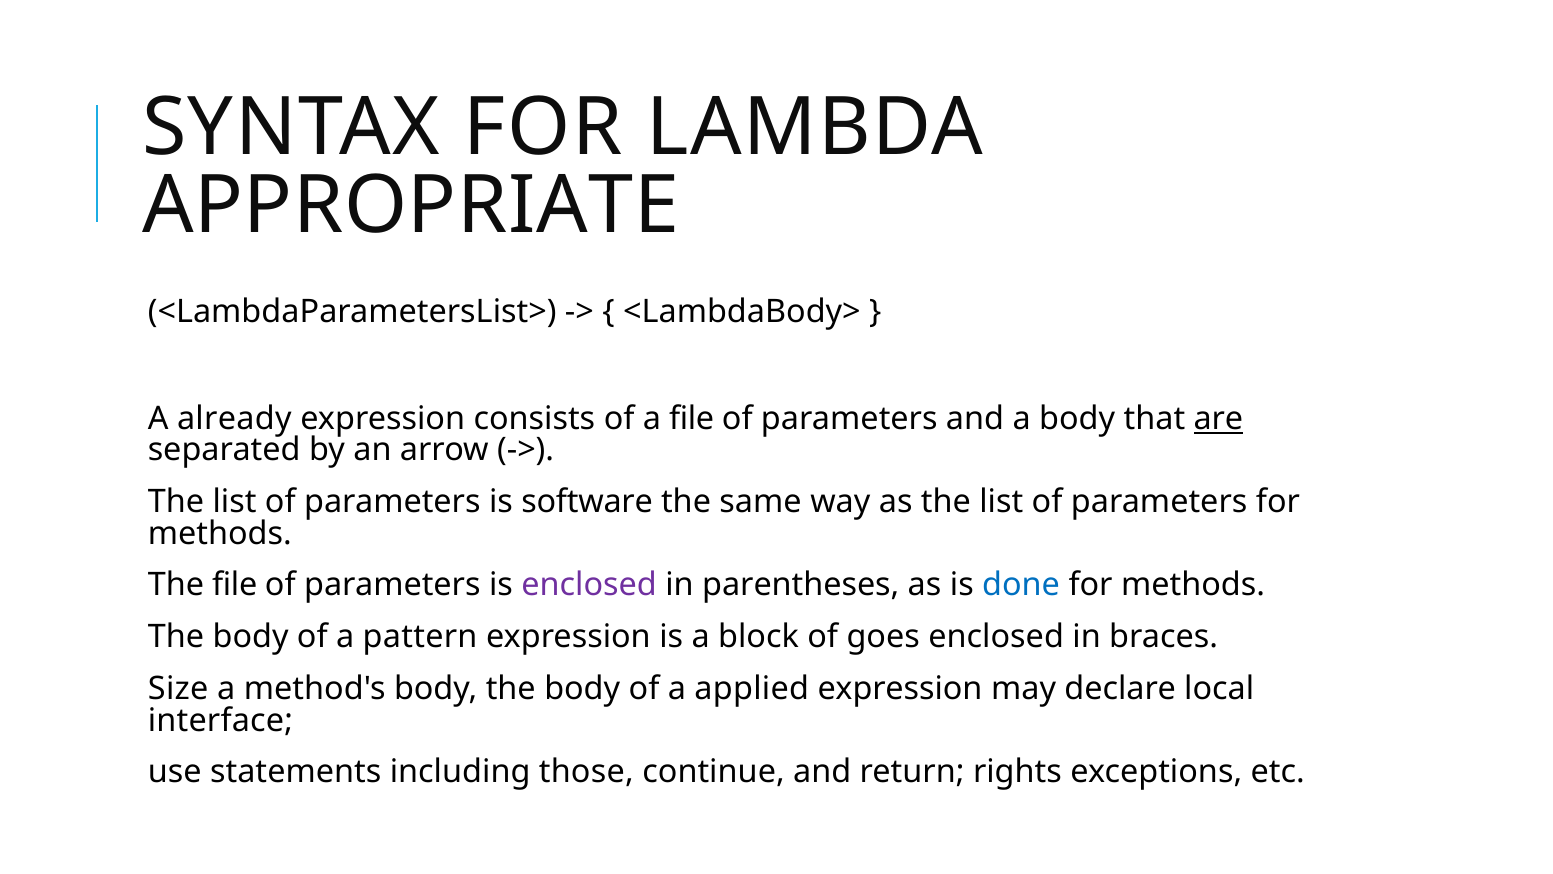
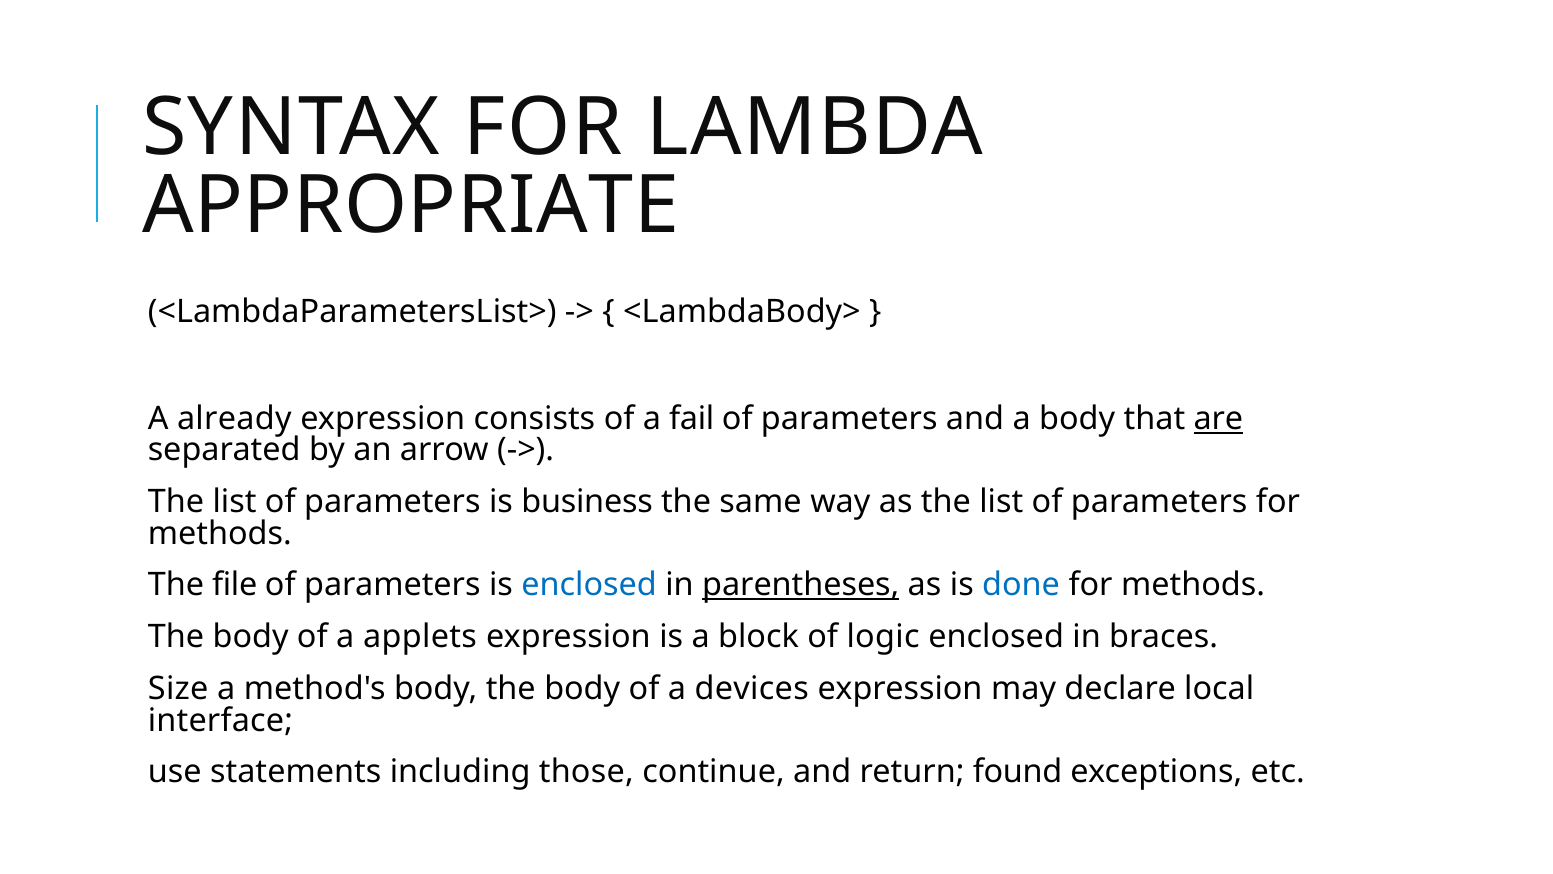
a file: file -> fail (692, 419)
software: software -> business (587, 502)
enclosed colour: purple -> blue (589, 585)
parentheses underline: none -> present (801, 585)
pattern: pattern -> applets (420, 637)
goes: goes -> logic (883, 637)
applied: applied -> devices (752, 689)
rights: rights -> found (1018, 772)
